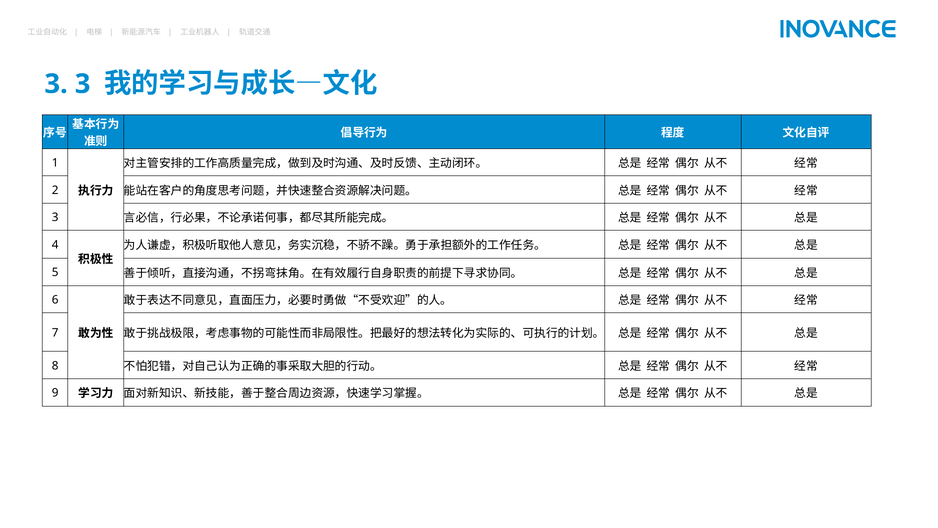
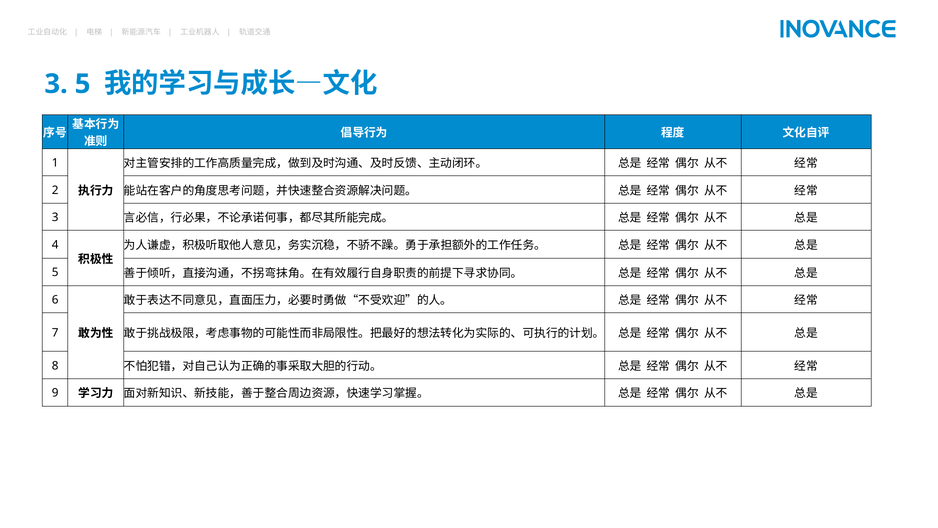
3 3: 3 -> 5 (83, 84)
